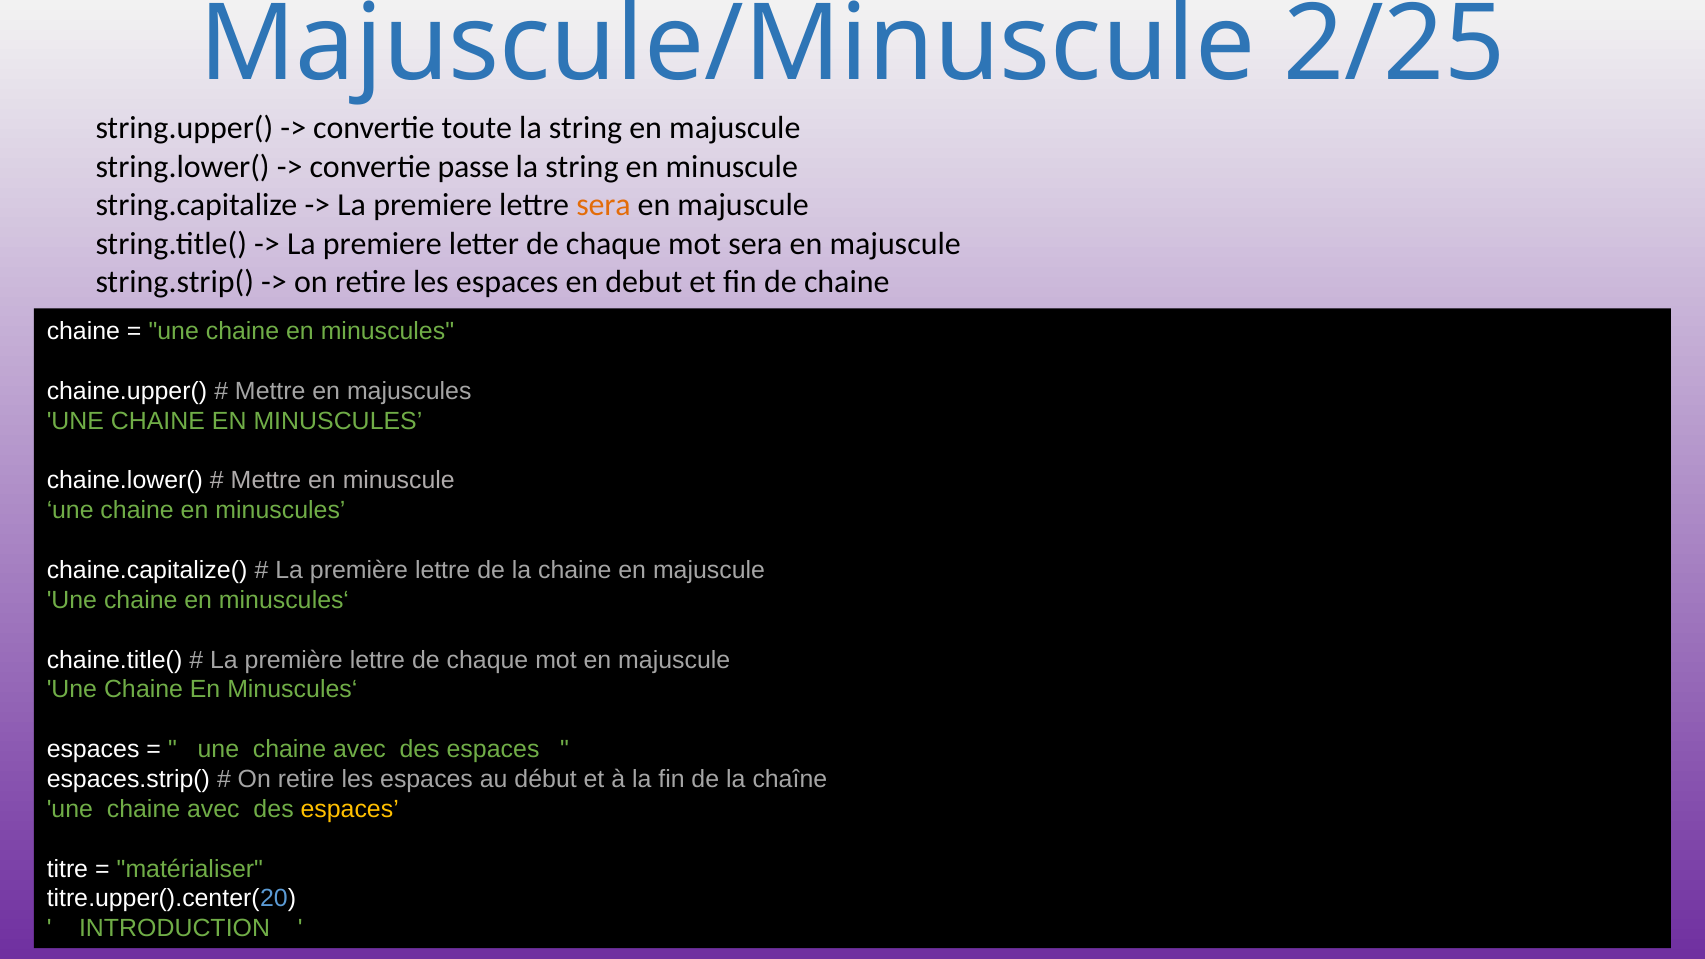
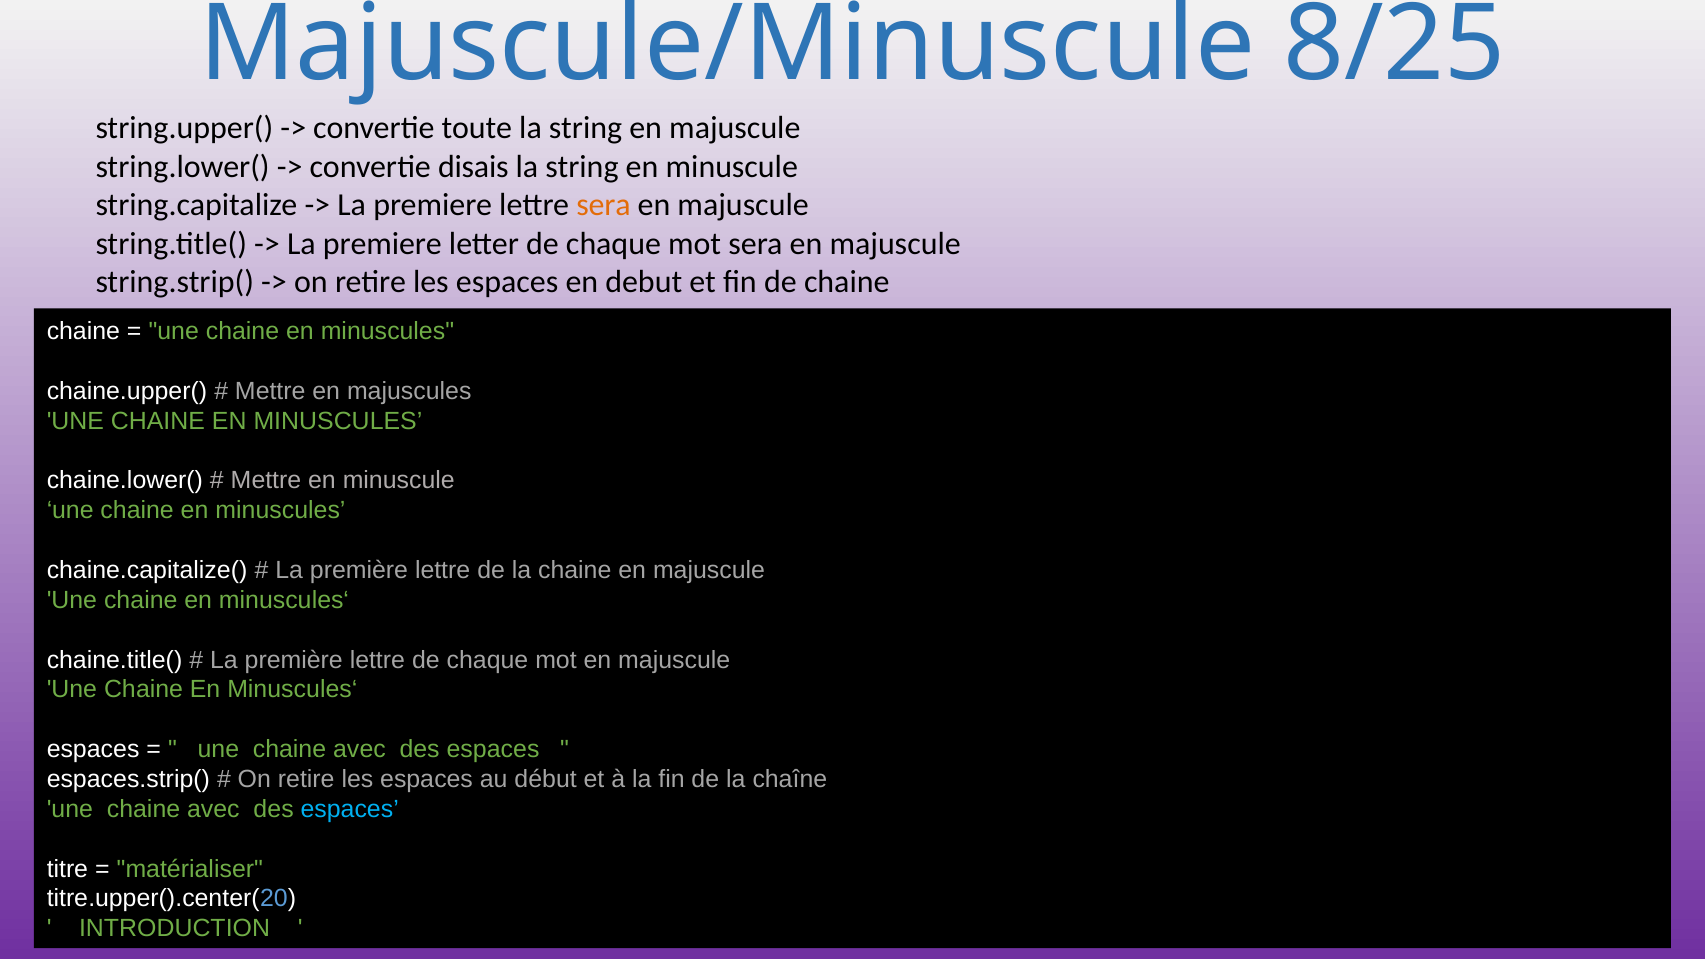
2/25: 2/25 -> 8/25 (1395, 44)
passe: passe -> disais (473, 167)
espaces colour: yellow -> light blue (350, 809)
